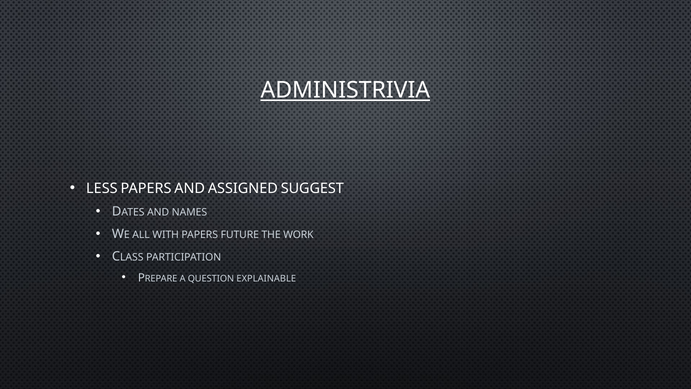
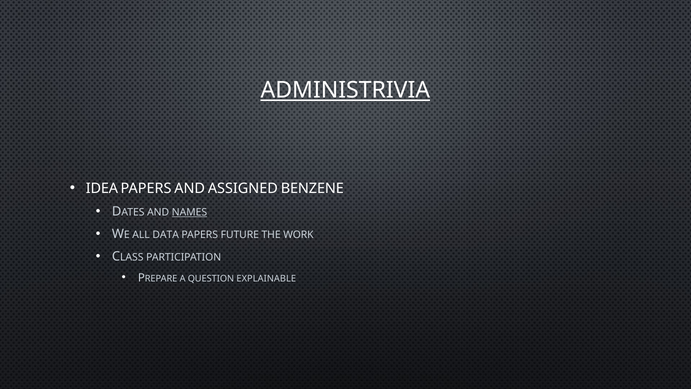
LESS: LESS -> IDEA (102, 188)
SUGGEST: SUGGEST -> BENZENE (312, 188)
NAMES underline: none -> present (189, 212)
WITH: WITH -> DATA (166, 235)
